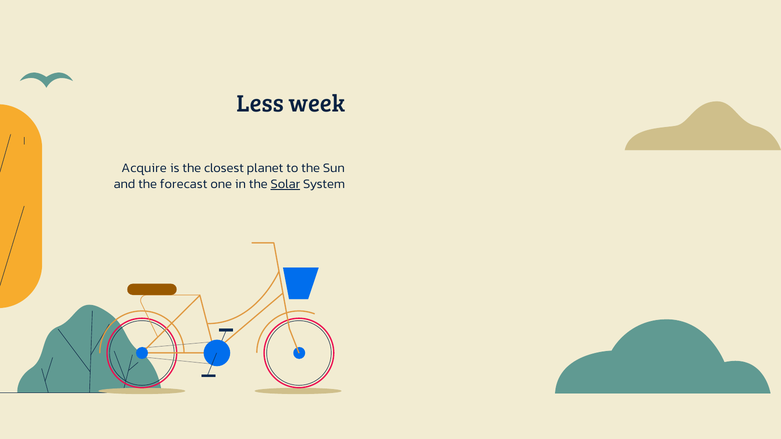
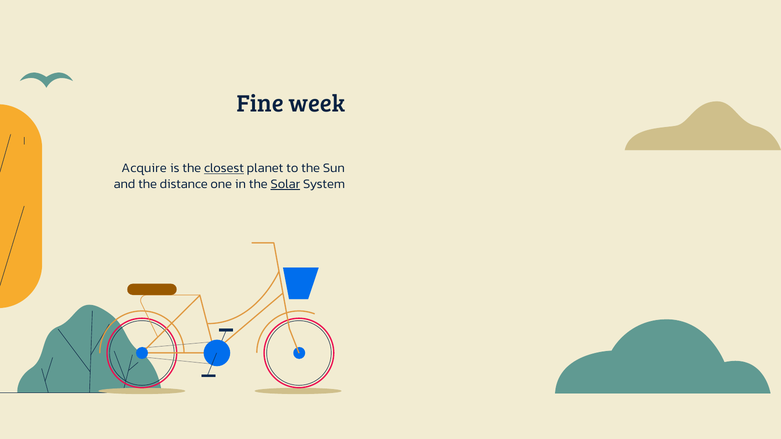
Less: Less -> Fine (260, 104)
closest underline: none -> present (224, 168)
forecast: forecast -> distance (184, 184)
